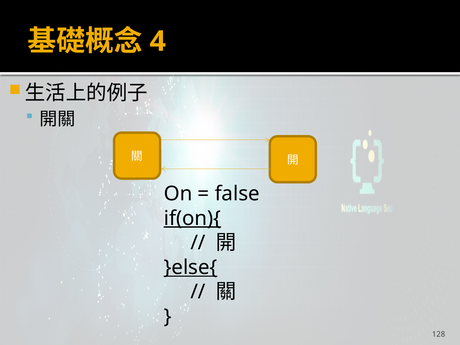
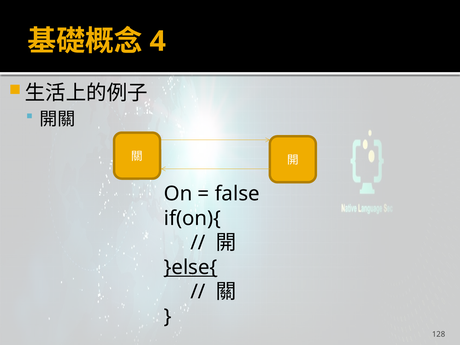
if(on){ underline: present -> none (192, 218)
